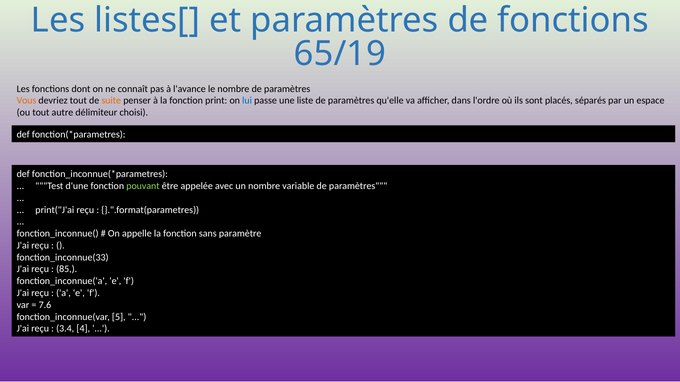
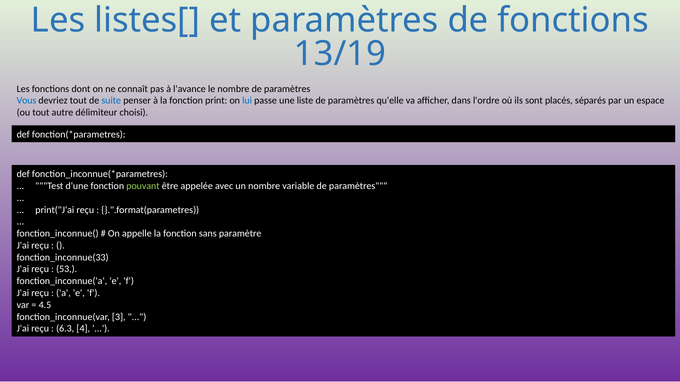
65/19: 65/19 -> 13/19 (340, 54)
Vous colour: orange -> blue (26, 101)
suite colour: orange -> blue (111, 101)
85: 85 -> 53 (67, 270)
7.6: 7.6 -> 4.5 (45, 305)
5: 5 -> 3 (119, 317)
3.4: 3.4 -> 6.3 (65, 329)
